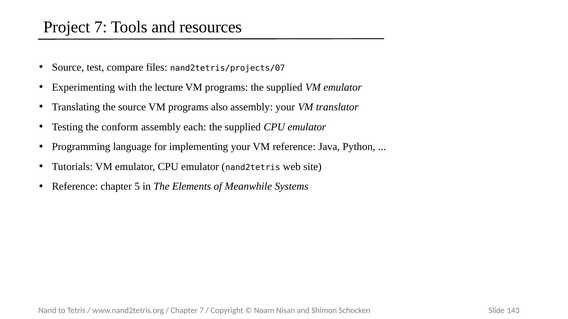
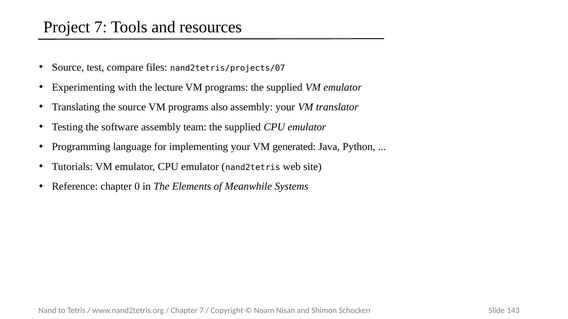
conform: conform -> software (120, 127)
each: each -> team (195, 127)
VM reference: reference -> generated (294, 147)
5: 5 -> 0 (137, 187)
